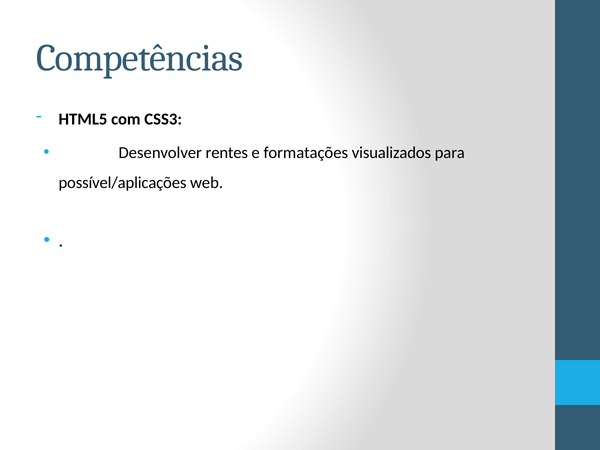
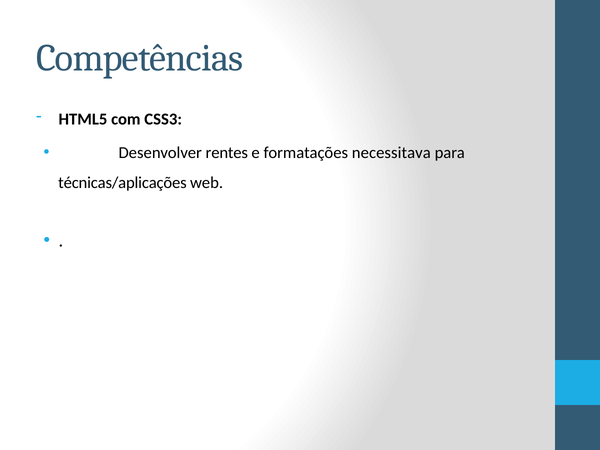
visualizados: visualizados -> necessitava (391, 153)
possível/aplicações: possível/aplicações -> técnicas/aplicações (122, 183)
